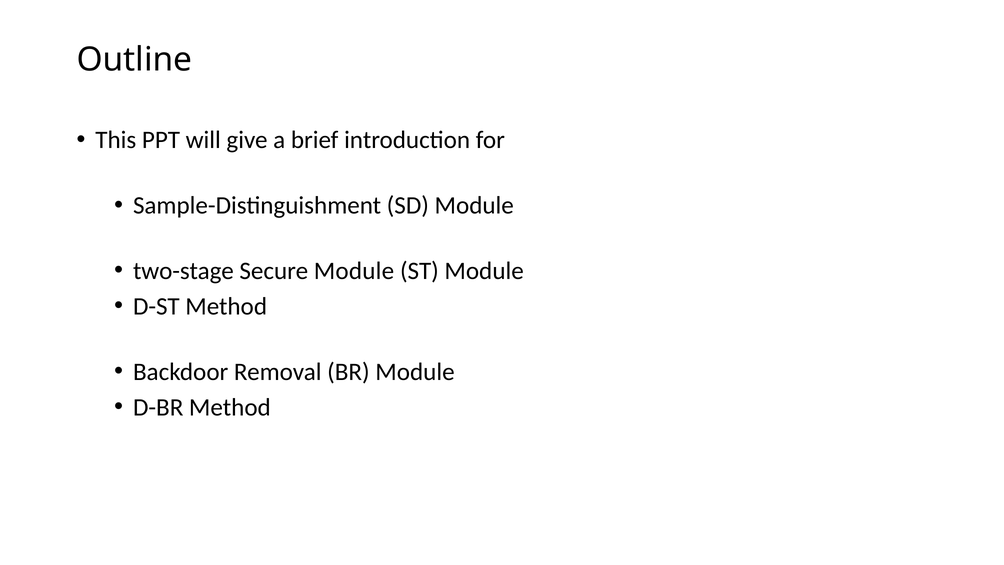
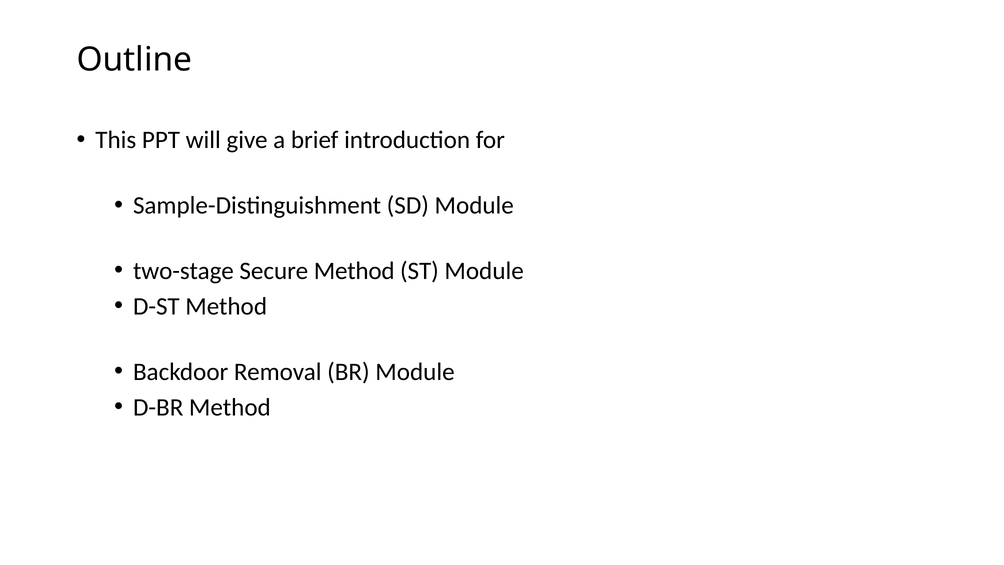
Secure Module: Module -> Method (354, 271)
